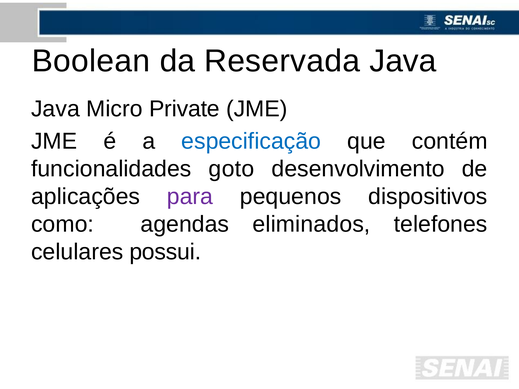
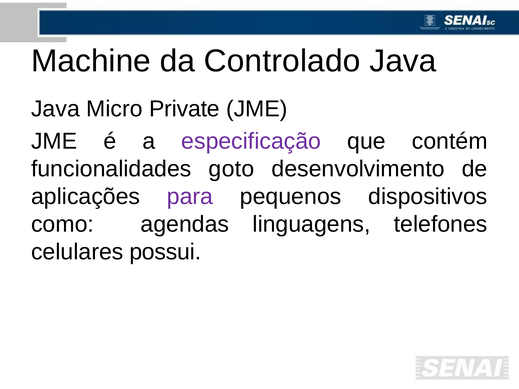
Boolean: Boolean -> Machine (91, 61)
Reservada: Reservada -> Controlado (282, 61)
especificação colour: blue -> purple (251, 141)
eliminados: eliminados -> linguagens (312, 224)
